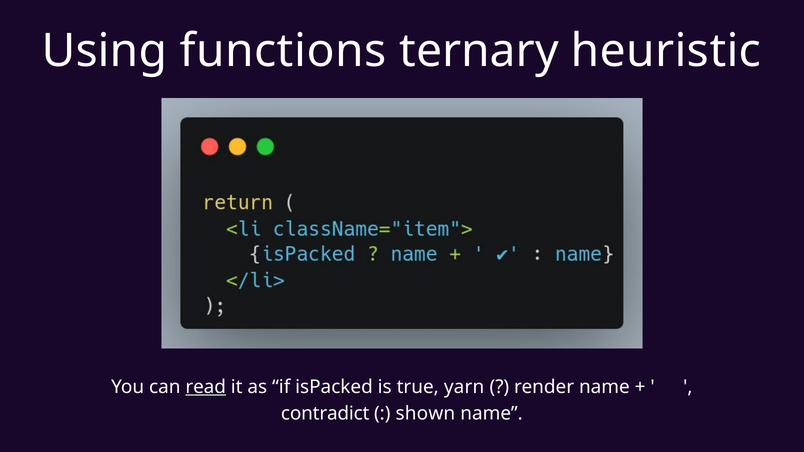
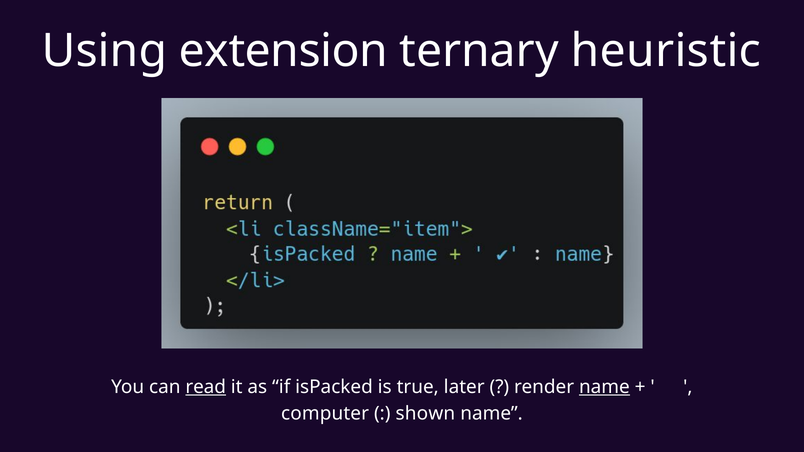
functions: functions -> extension (283, 51)
yarn: yarn -> later (464, 387)
name underline: none -> present (604, 387)
contradict: contradict -> computer (325, 414)
